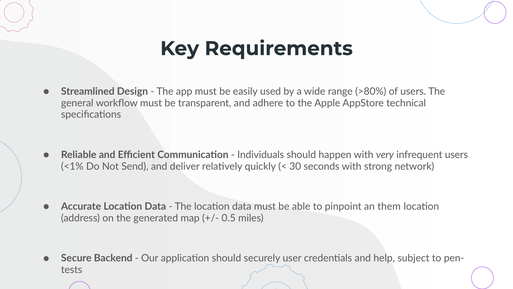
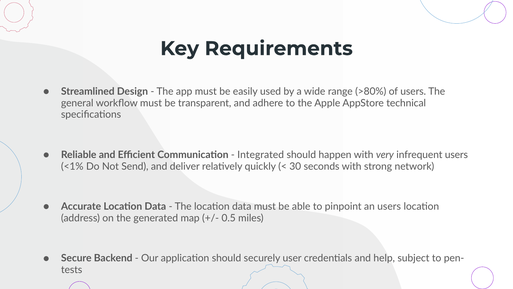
Individuals: Individuals -> Integrated (261, 155)
an them: them -> users (389, 206)
